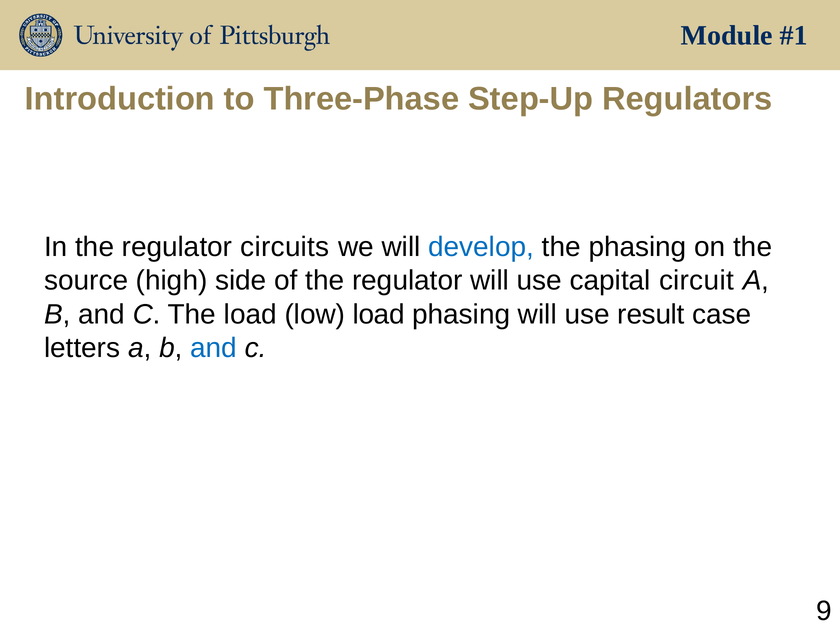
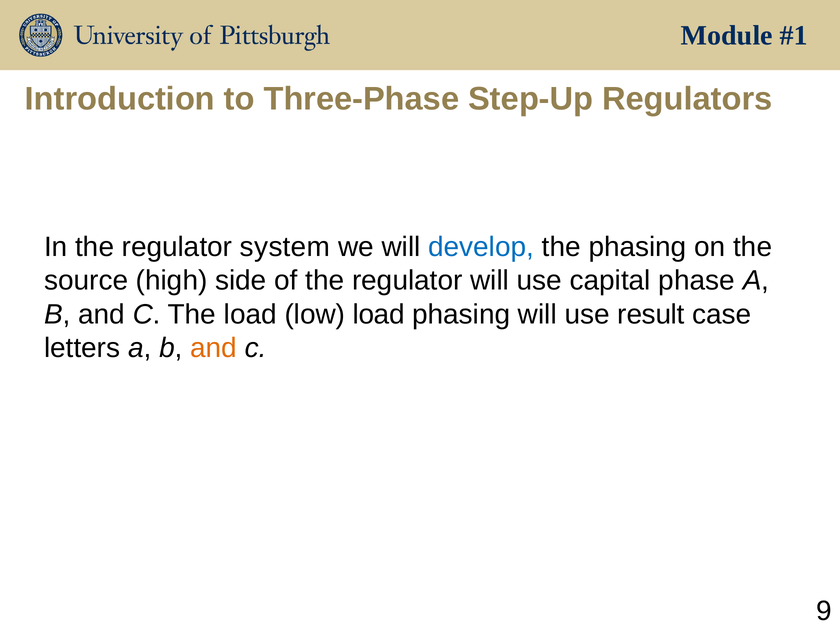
circuits: circuits -> system (285, 247)
circuit: circuit -> phase (697, 281)
and colour: blue -> orange (214, 348)
